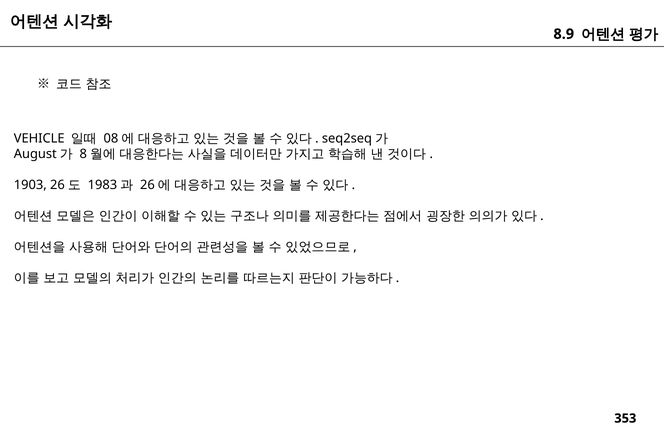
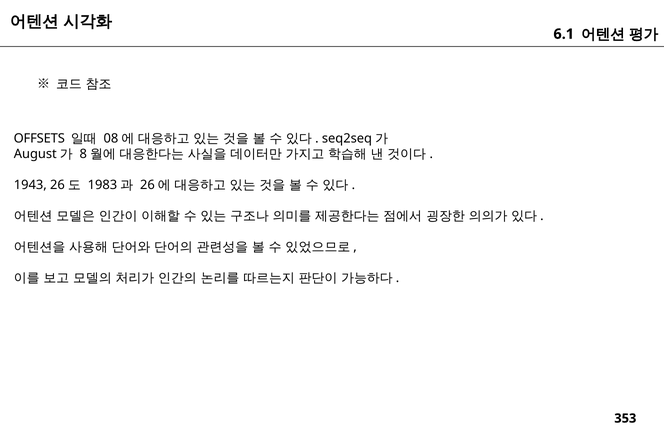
8.9: 8.9 -> 6.1 (564, 34)
VEHICLE: VEHICLE -> OFFSETS (39, 138)
1903: 1903 -> 1943 (30, 185)
